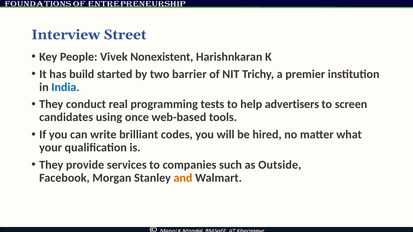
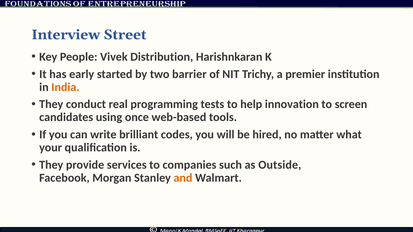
Nonexistent: Nonexistent -> Distribution (162, 57)
build: build -> early (82, 74)
India colour: blue -> orange (65, 87)
advertisers: advertisers -> innovation (292, 104)
